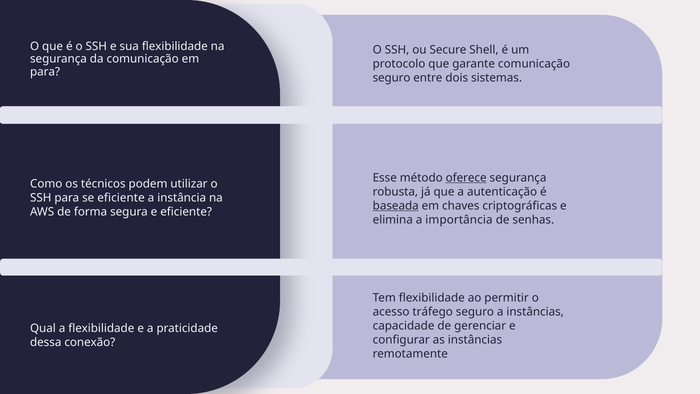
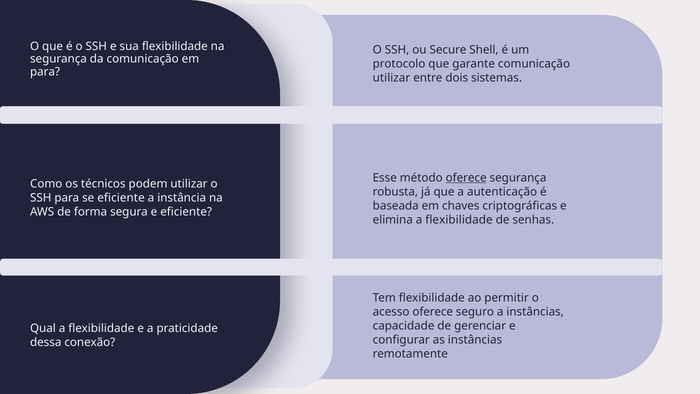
seguro: seguro -> utilizar (391, 78)
baseada underline: present -> none (396, 206)
elimina a importância: importância -> flexibilidade (459, 220)
acesso tráfego: tráfego -> oferece (433, 312)
